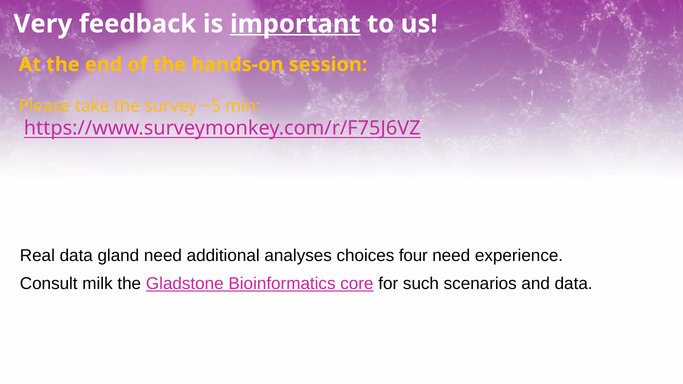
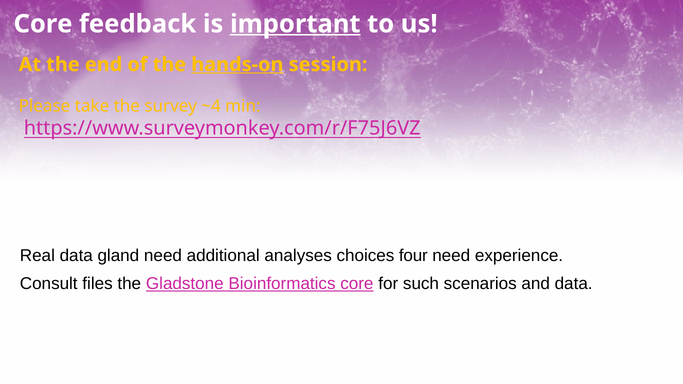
Very: Very -> Core (43, 24)
hands-on underline: none -> present (237, 65)
~5: ~5 -> ~4 (211, 106)
milk: milk -> files (98, 284)
